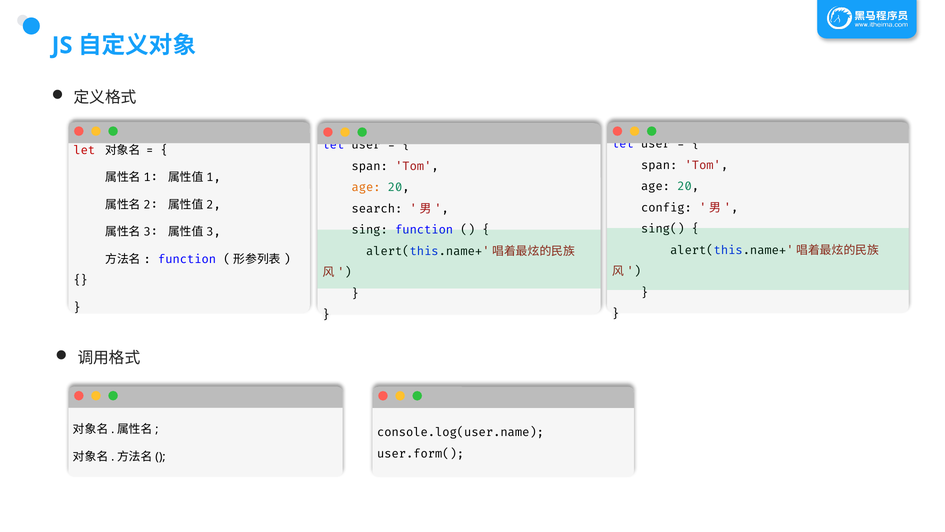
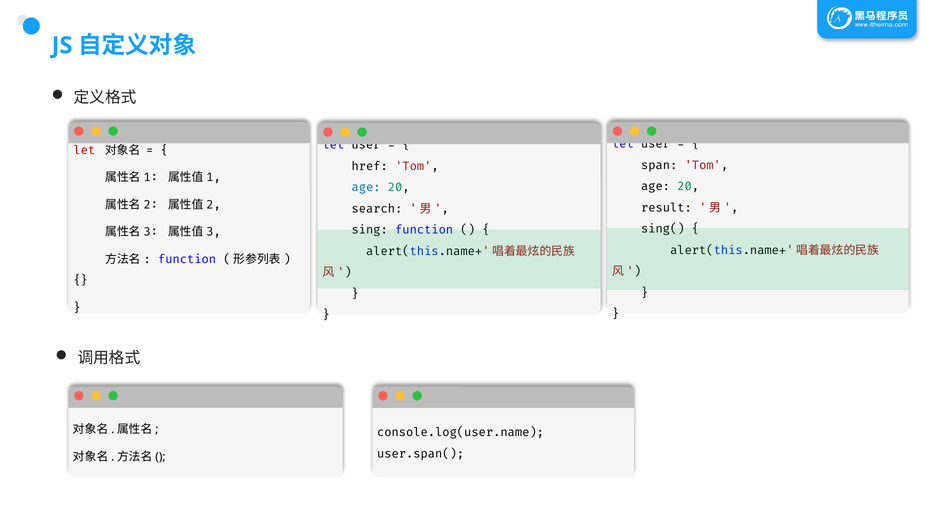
span: span -> href (370, 166)
age colour: orange -> blue (366, 187)
config: config -> result (666, 208)
user.form(: user.form( -> user.span( (421, 453)
